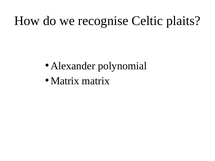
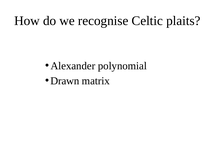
Matrix: Matrix -> Drawn (65, 81)
